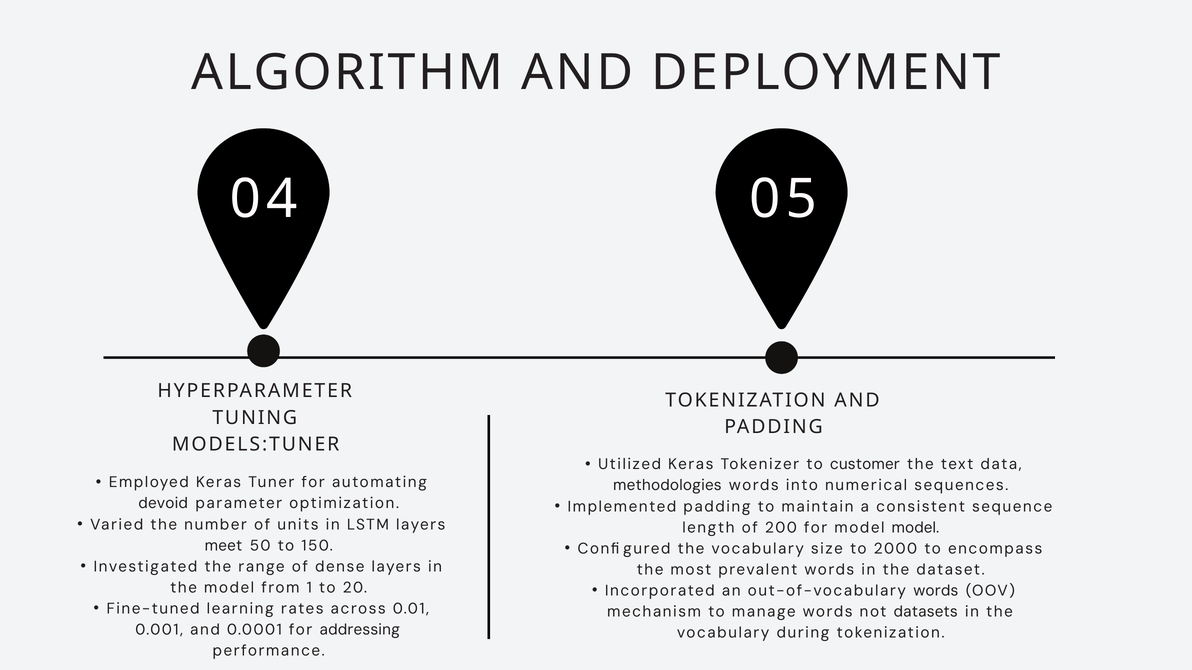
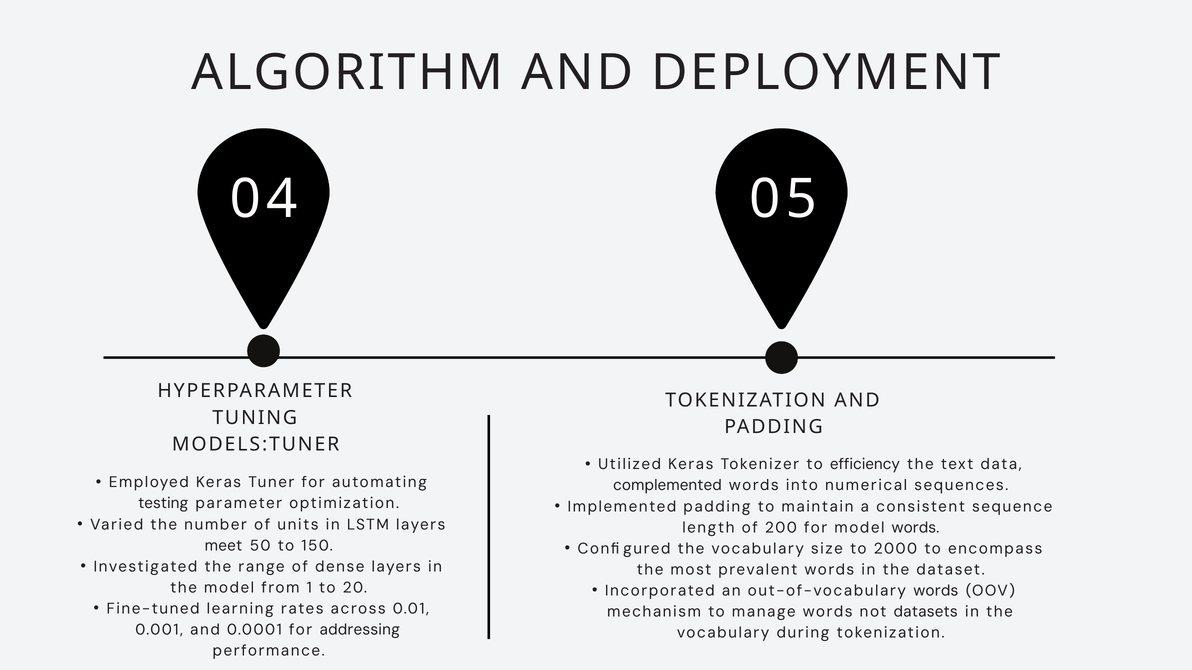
customer: customer -> efficiency (865, 465)
methodologies: methodologies -> complemented (667, 486)
devoid: devoid -> testing (163, 504)
model model: model -> words (915, 528)
